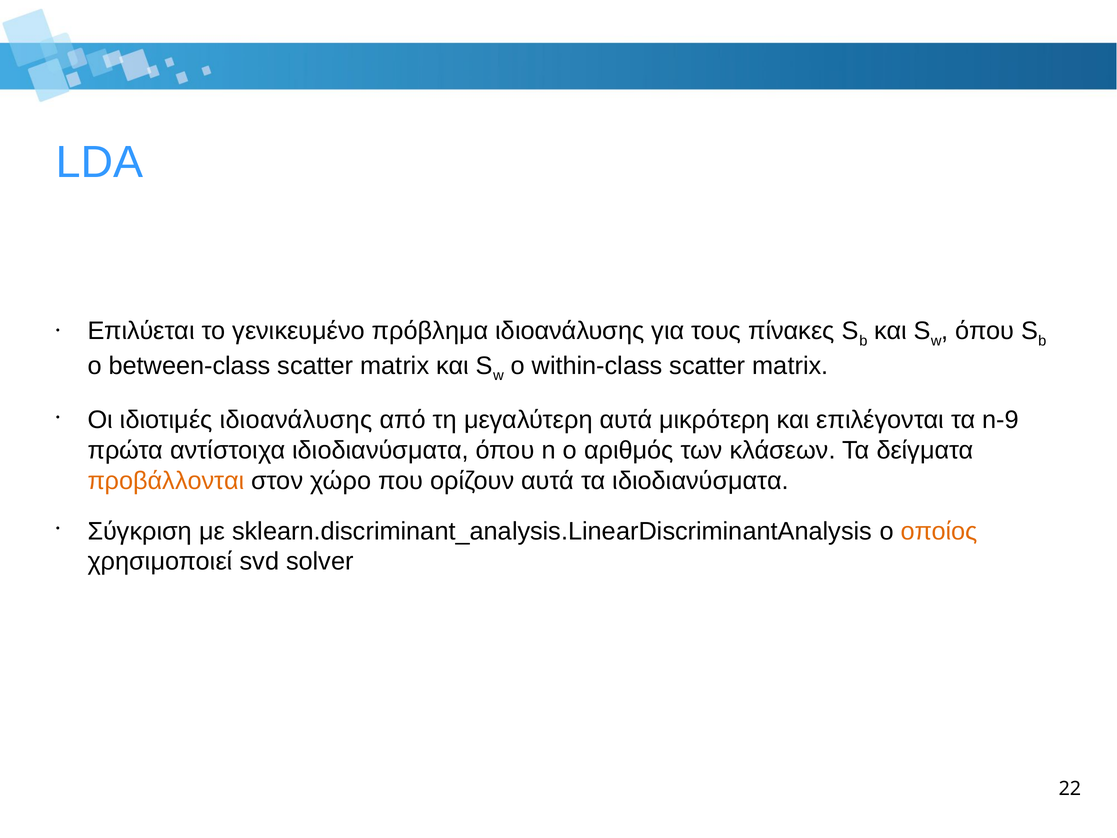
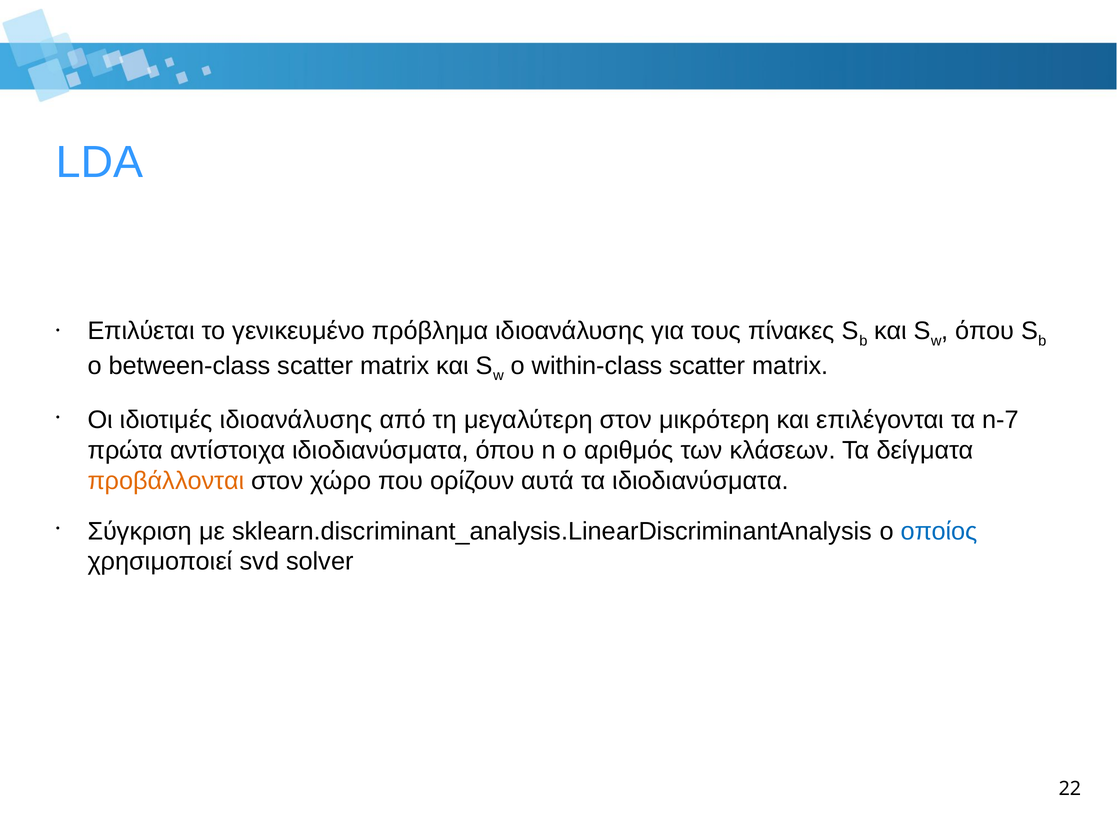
μεγαλύτερη αυτά: αυτά -> στον (626, 420)
n-9: n-9 -> n-7 (1001, 420)
οποίος colour: orange -> blue (939, 531)
